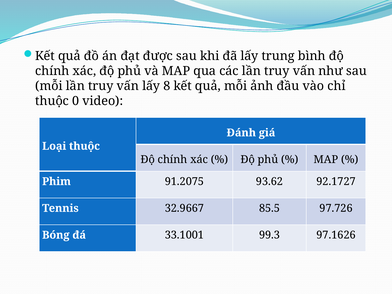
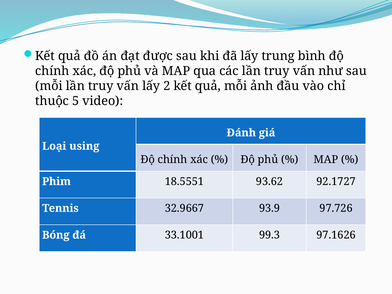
8: 8 -> 2 (167, 86)
0: 0 -> 5 (76, 101)
Loại thuộc: thuộc -> using (84, 146)
91.2075: 91.2075 -> 18.5551 (184, 181)
85.5: 85.5 -> 93.9 (270, 208)
